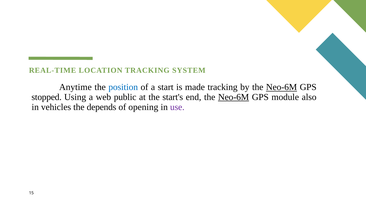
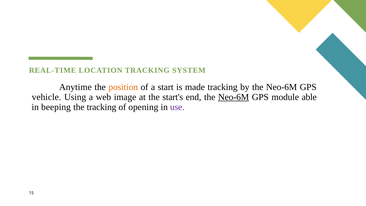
position colour: blue -> orange (123, 87)
Neo-6M underline: present -> none (282, 87)
stopped: stopped -> vehicle (46, 97)
public: public -> image (125, 97)
also: also -> able (309, 97)
vehicles: vehicles -> beeping (56, 107)
the depends: depends -> tracking (102, 107)
